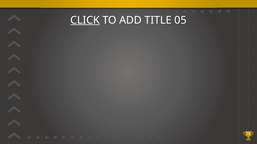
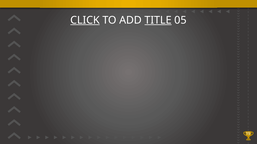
TITLE underline: none -> present (158, 20)
